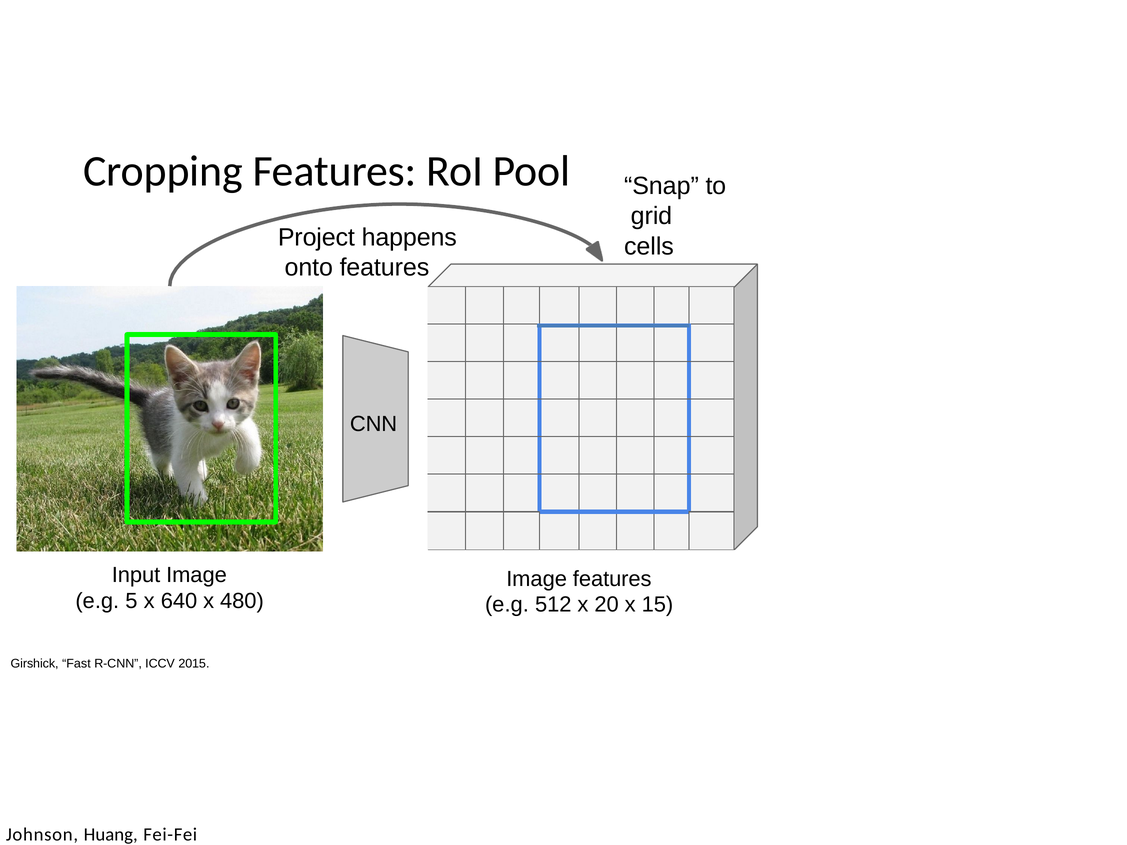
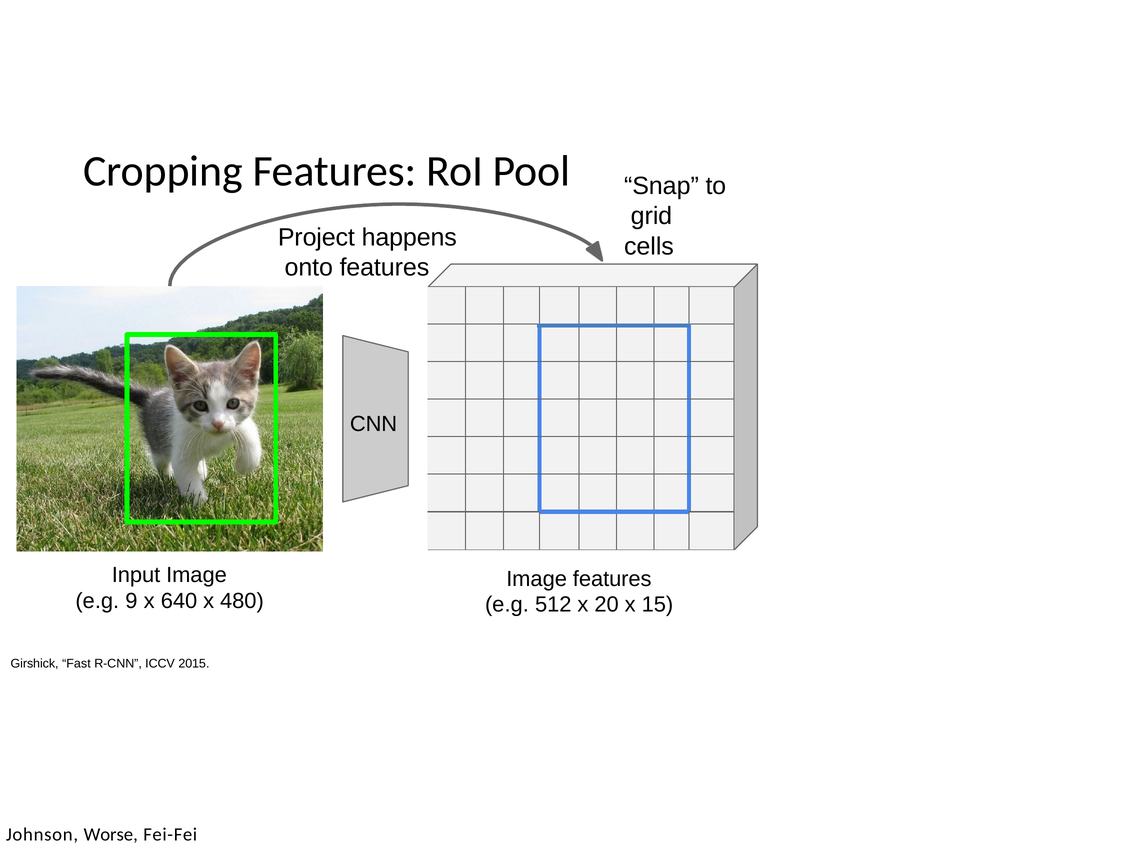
5: 5 -> 9 (131, 601)
Huang: Huang -> Worse (111, 835)
